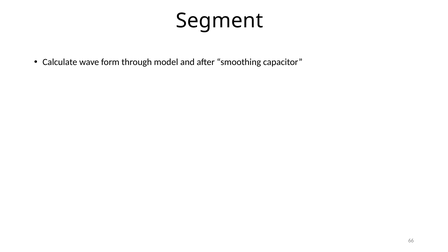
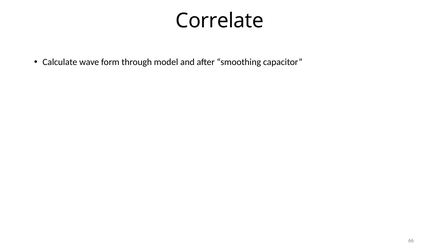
Segment: Segment -> Correlate (220, 21)
